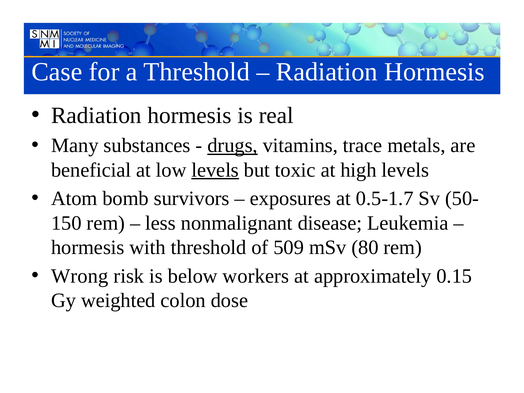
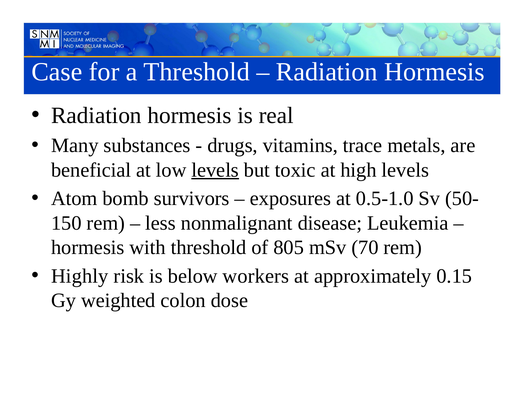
drugs underline: present -> none (233, 146)
0.5-1.7: 0.5-1.7 -> 0.5-1.0 (385, 199)
509: 509 -> 805 (289, 247)
80: 80 -> 70 (365, 247)
Wrong: Wrong -> Highly (80, 276)
